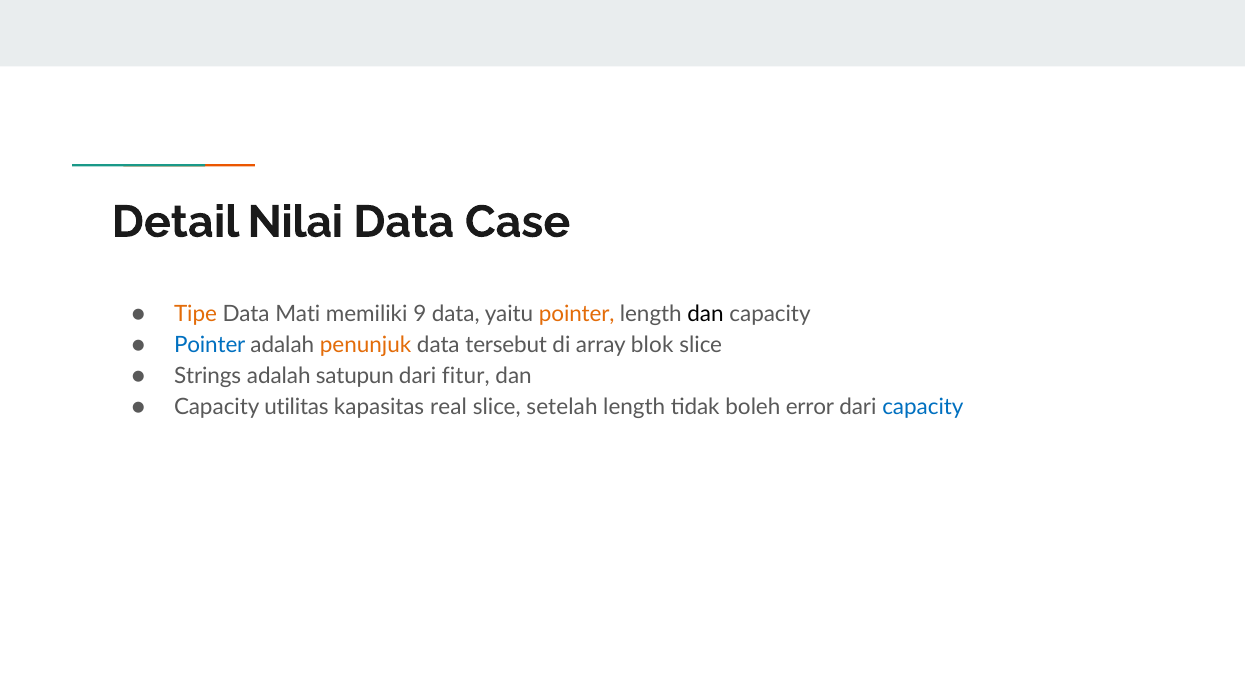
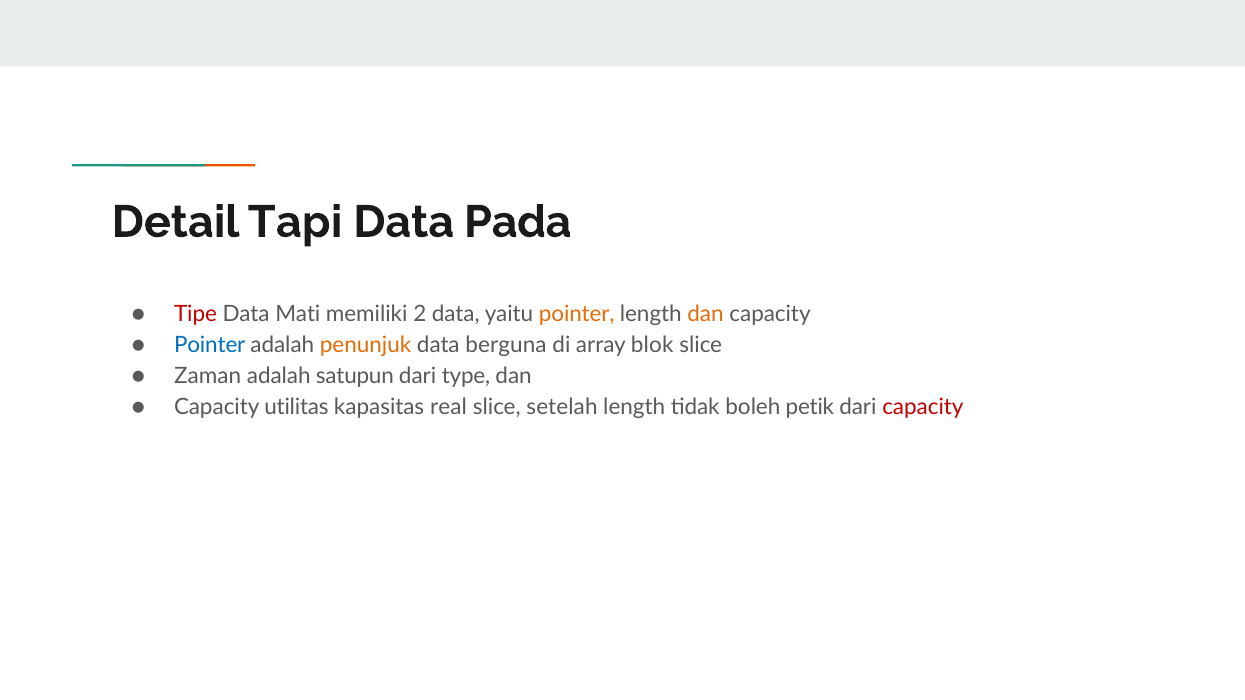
Nilai: Nilai -> Tapi (295, 222)
Case: Case -> Pada (518, 222)
Tipe colour: orange -> red (195, 315)
9: 9 -> 2 (420, 315)
dan colour: black -> orange (706, 315)
tersebut: tersebut -> berguna (506, 346)
Strings: Strings -> Zaman (208, 377)
fitur: fitur -> type (466, 377)
error: error -> petik (810, 408)
capacity colour: blue -> red (923, 408)
